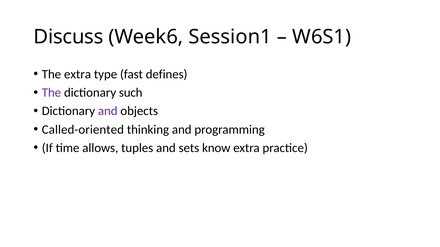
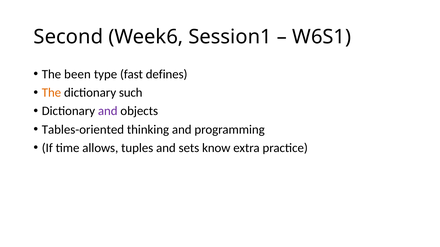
Discuss: Discuss -> Second (68, 37)
The extra: extra -> been (77, 74)
The colour: purple -> orange (51, 93)
Called-oriented: Called-oriented -> Tables-oriented (83, 130)
